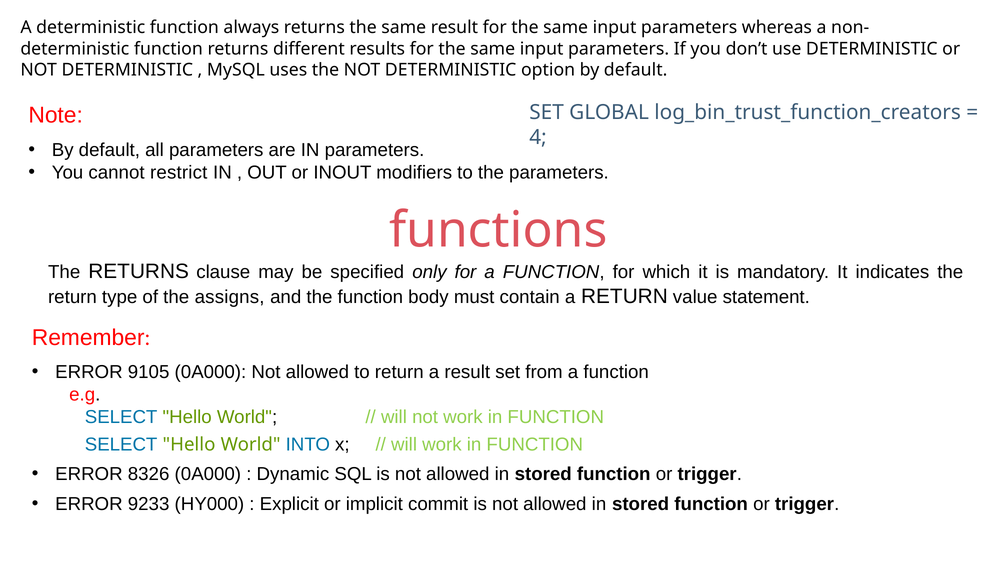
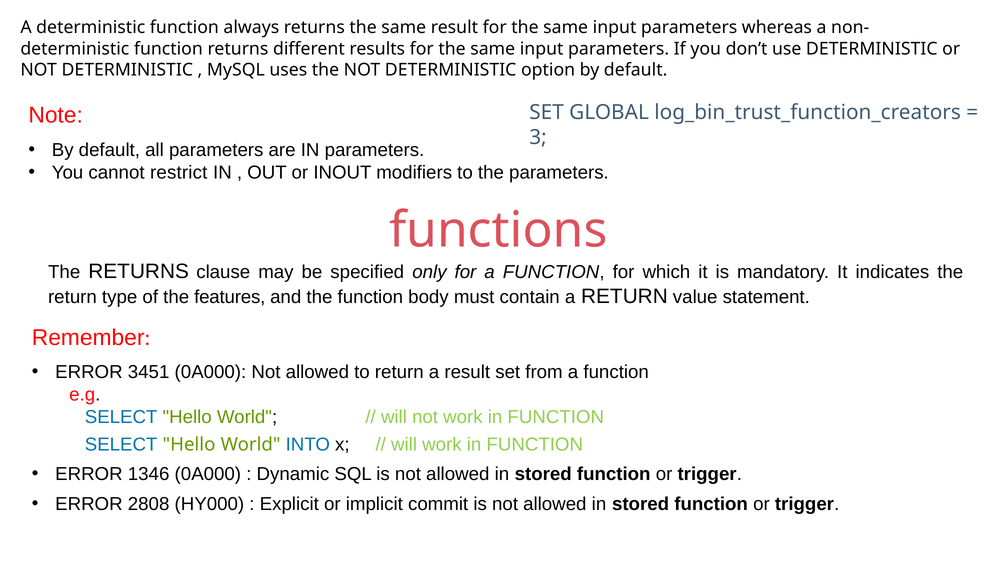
4: 4 -> 3 (538, 137)
assigns: assigns -> features (230, 297)
9105: 9105 -> 3451 (149, 372)
8326: 8326 -> 1346 (149, 474)
9233: 9233 -> 2808 (149, 504)
